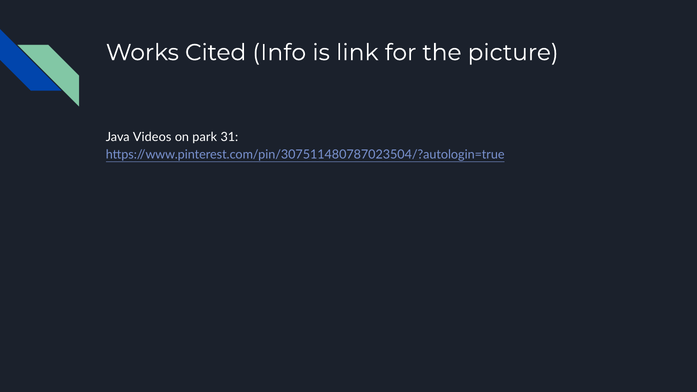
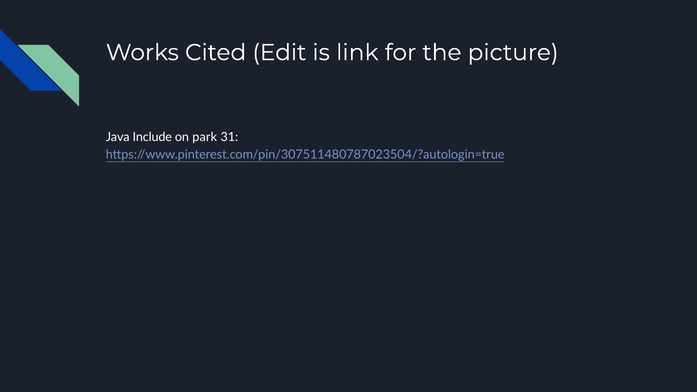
Info: Info -> Edit (279, 53)
Videos: Videos -> Include (152, 137)
